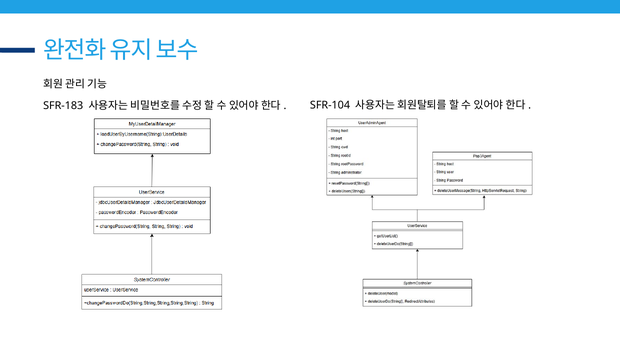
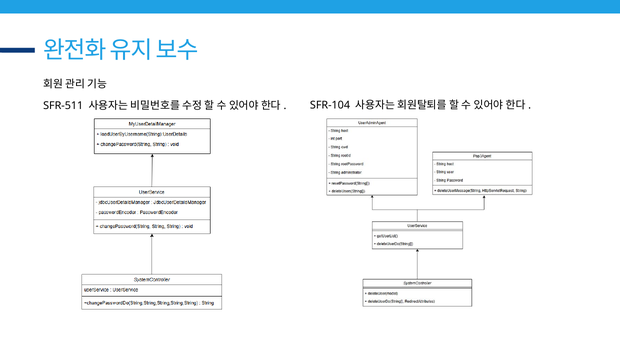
SFR-183: SFR-183 -> SFR-511 (63, 105)
